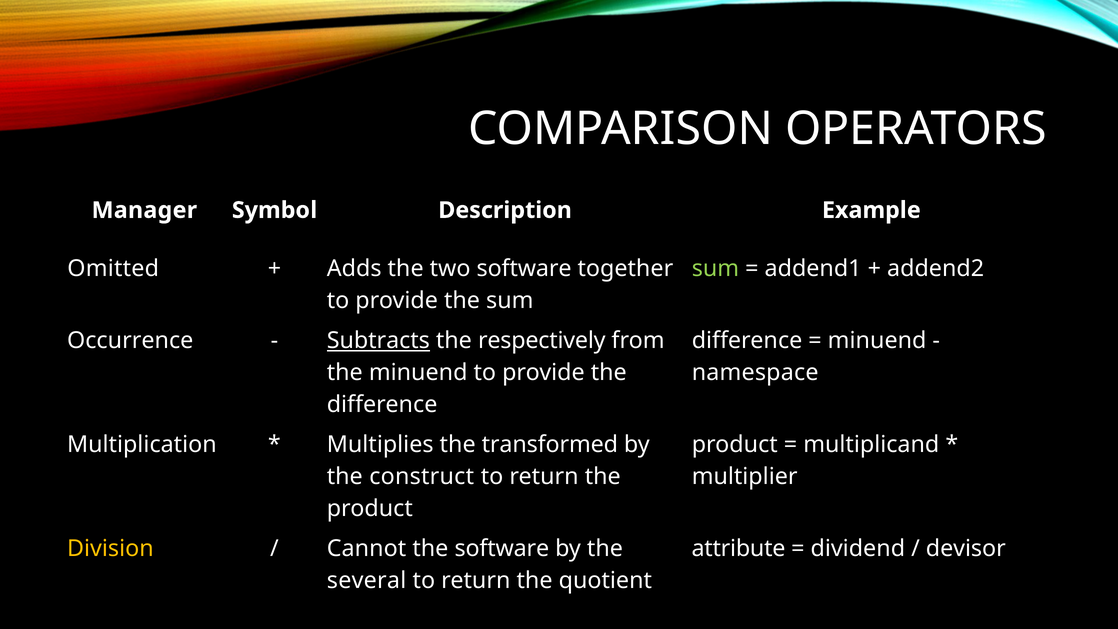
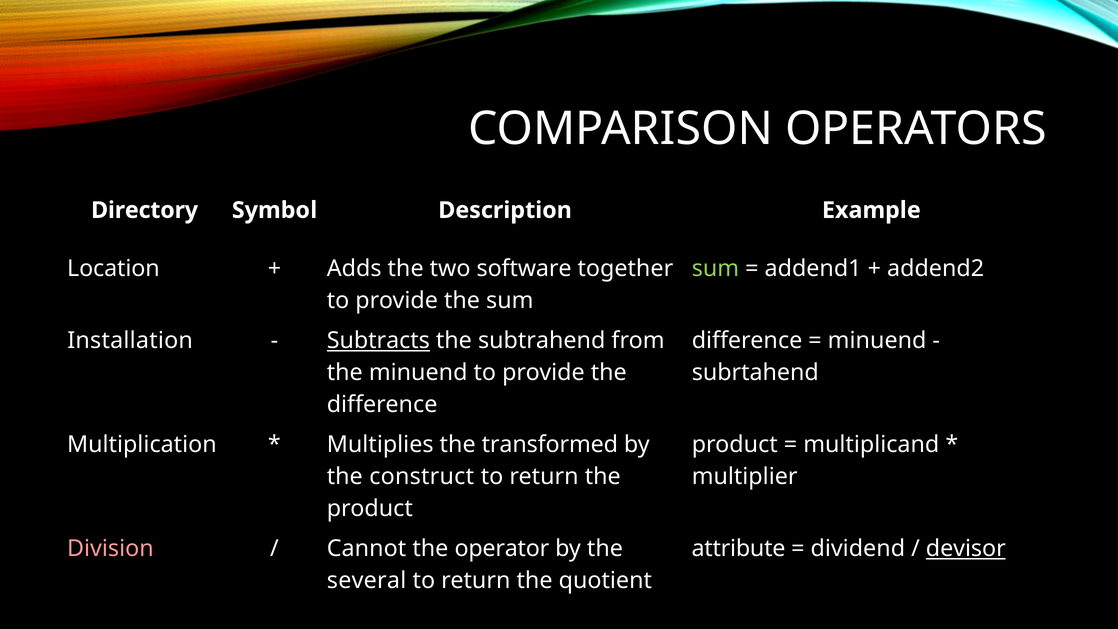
Manager: Manager -> Directory (145, 210)
Omitted: Omitted -> Location (113, 269)
Occurrence: Occurrence -> Installation (130, 341)
respectively: respectively -> subtrahend (542, 341)
namespace: namespace -> subrtahend (755, 373)
Division colour: yellow -> pink (110, 549)
the software: software -> operator (502, 549)
devisor underline: none -> present (966, 549)
